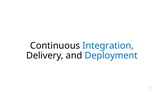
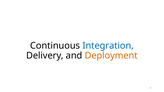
Deployment colour: blue -> orange (111, 56)
